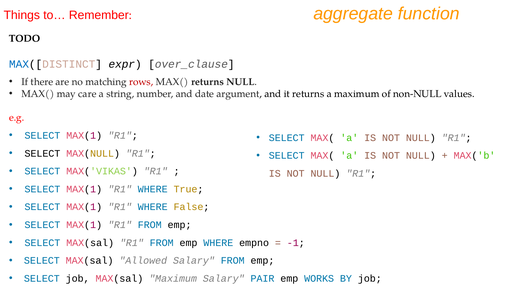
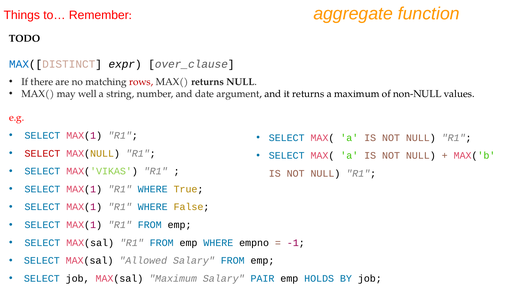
care: care -> well (87, 94)
SELECT colour: black -> red (42, 153)
WORKS: WORKS -> HOLDS (319, 279)
